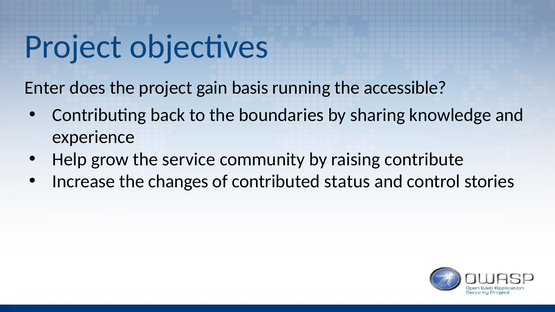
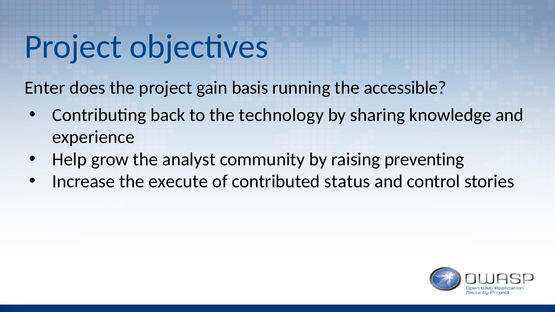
boundaries: boundaries -> technology (281, 115)
service: service -> analyst (189, 159)
contribute: contribute -> preventing (424, 159)
changes: changes -> execute (178, 182)
